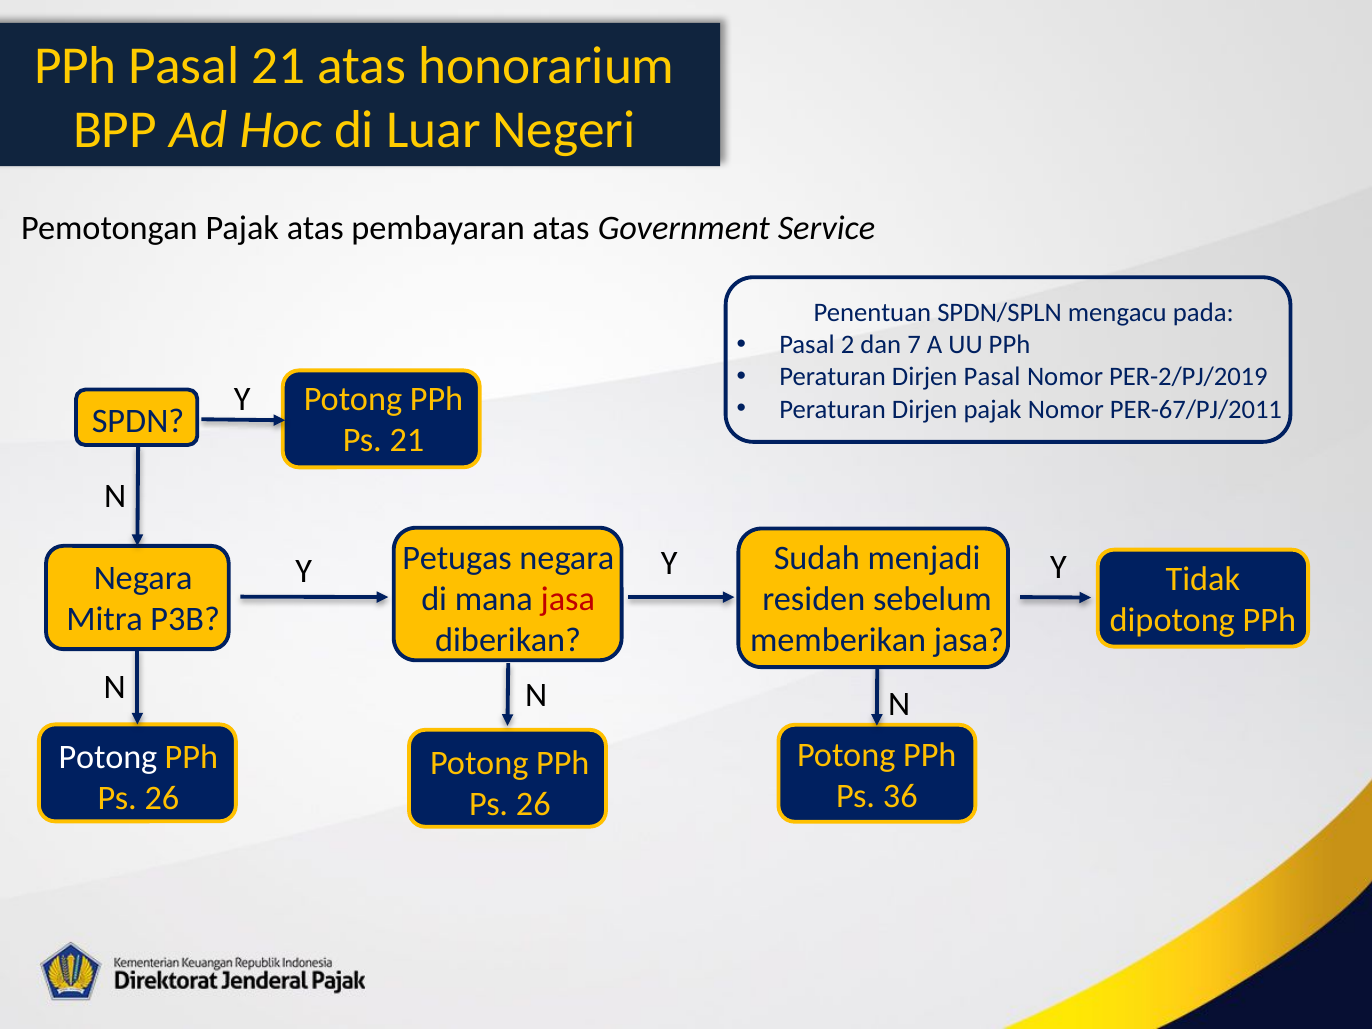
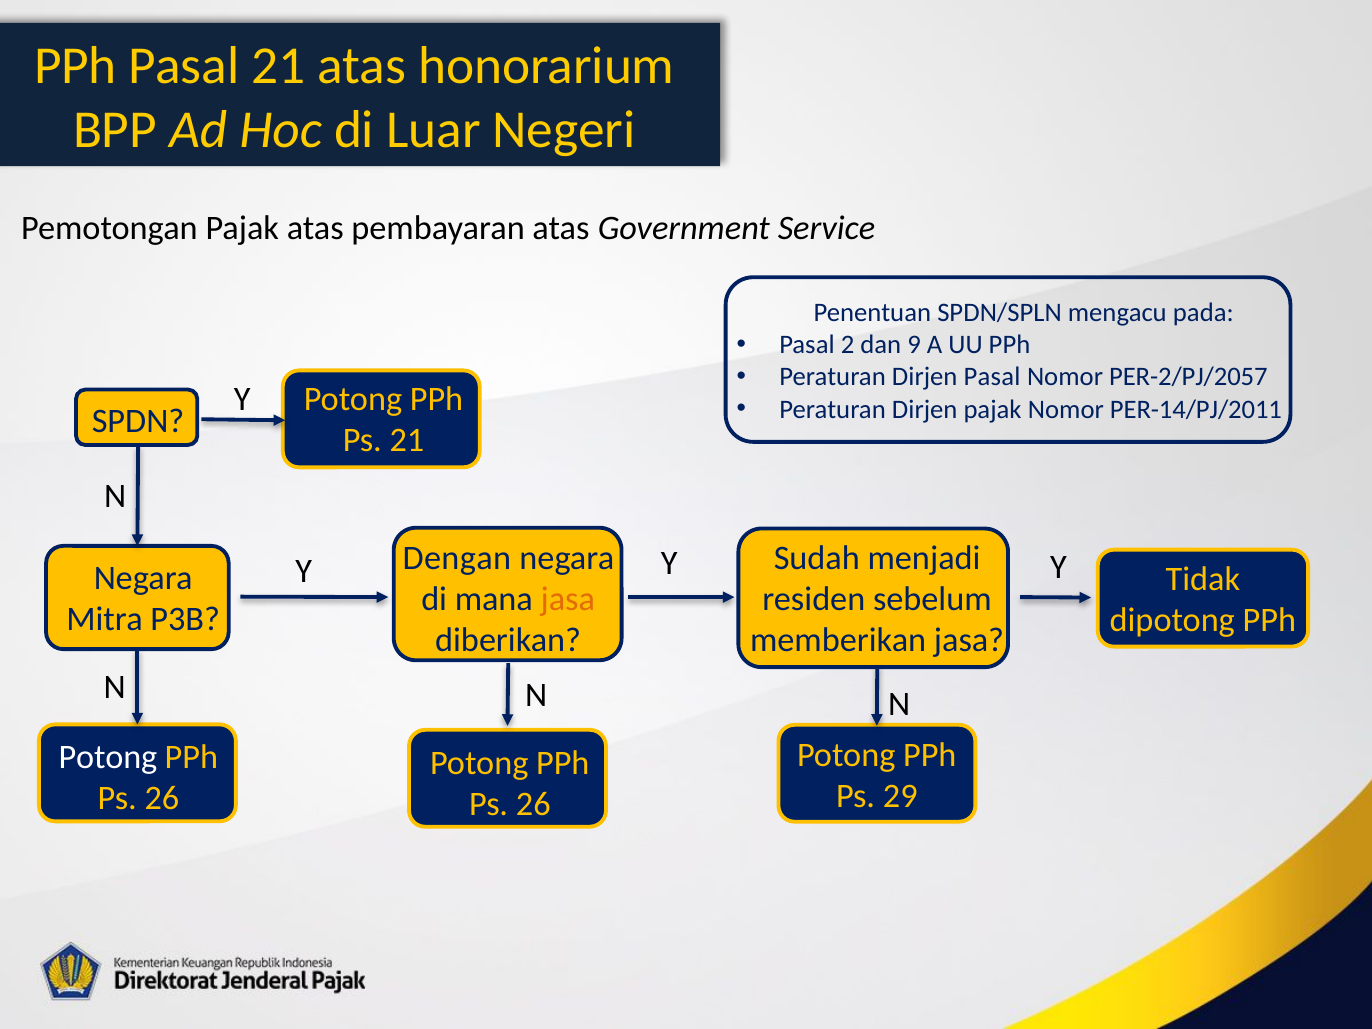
7: 7 -> 9 (914, 345)
PER-2/PJ/2019: PER-2/PJ/2019 -> PER-2/PJ/2057 (1188, 377)
PER-67/PJ/2011: PER-67/PJ/2011 -> PER-14/PJ/2011 (1196, 409)
Petugas: Petugas -> Dengan (457, 558)
jasa colour: red -> orange (568, 599)
36: 36 -> 29 (900, 796)
